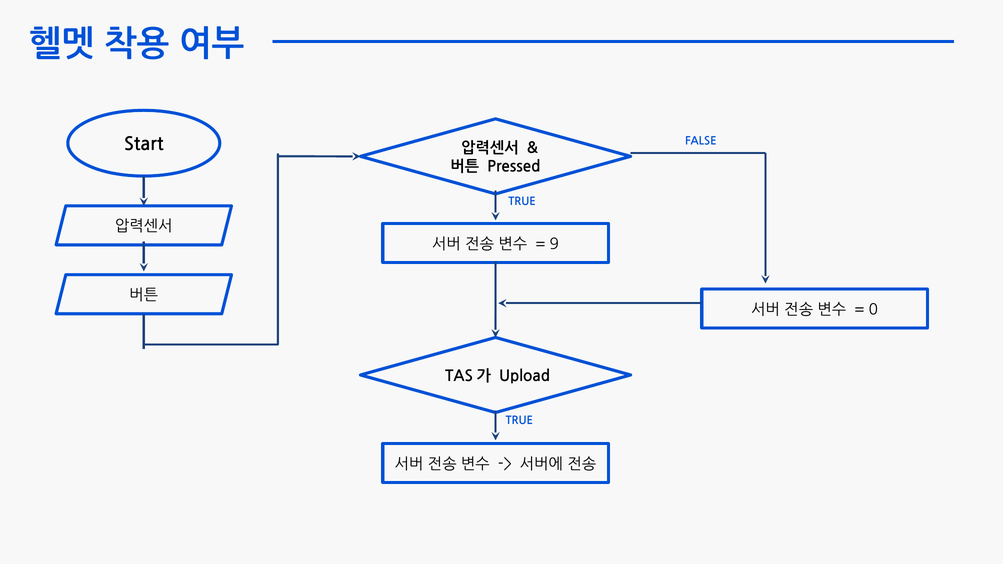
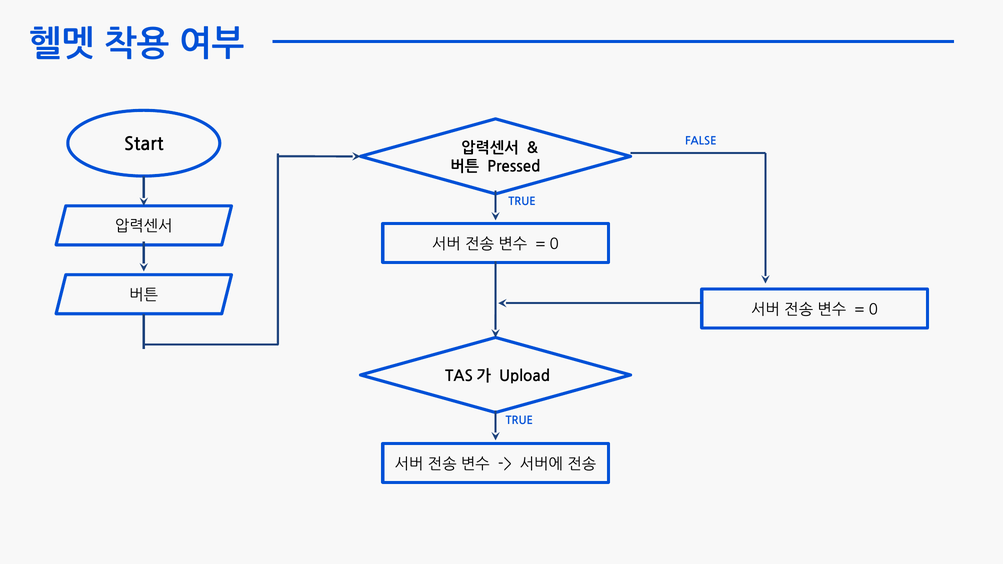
9: 9 -> 0 (554, 244)
